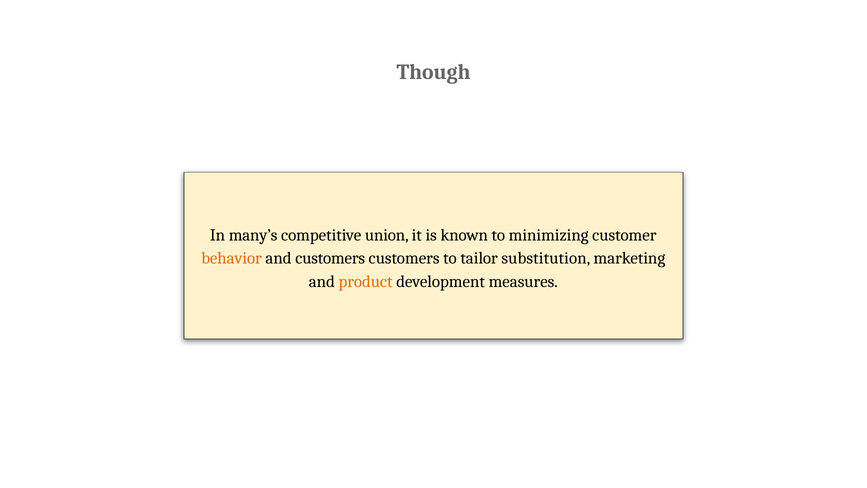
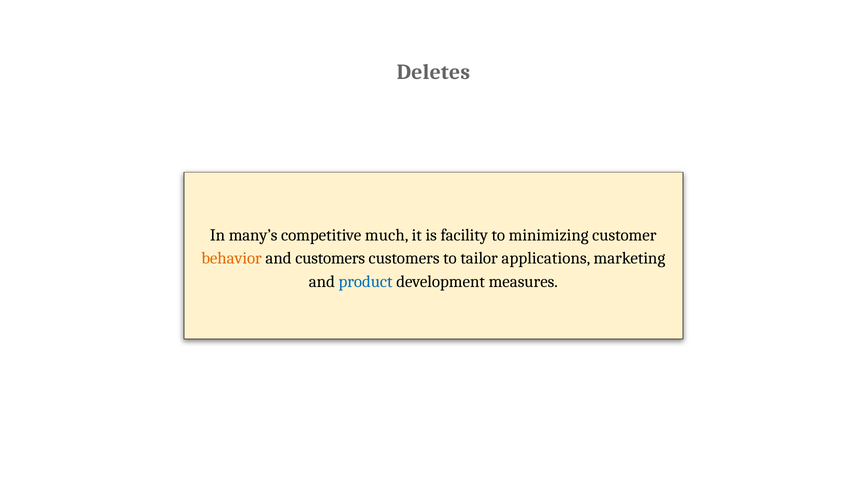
Though: Though -> Deletes (433, 72)
union: union -> much (387, 235)
known: known -> facility (464, 235)
substitution: substitution -> applications (546, 258)
product colour: orange -> blue (366, 281)
